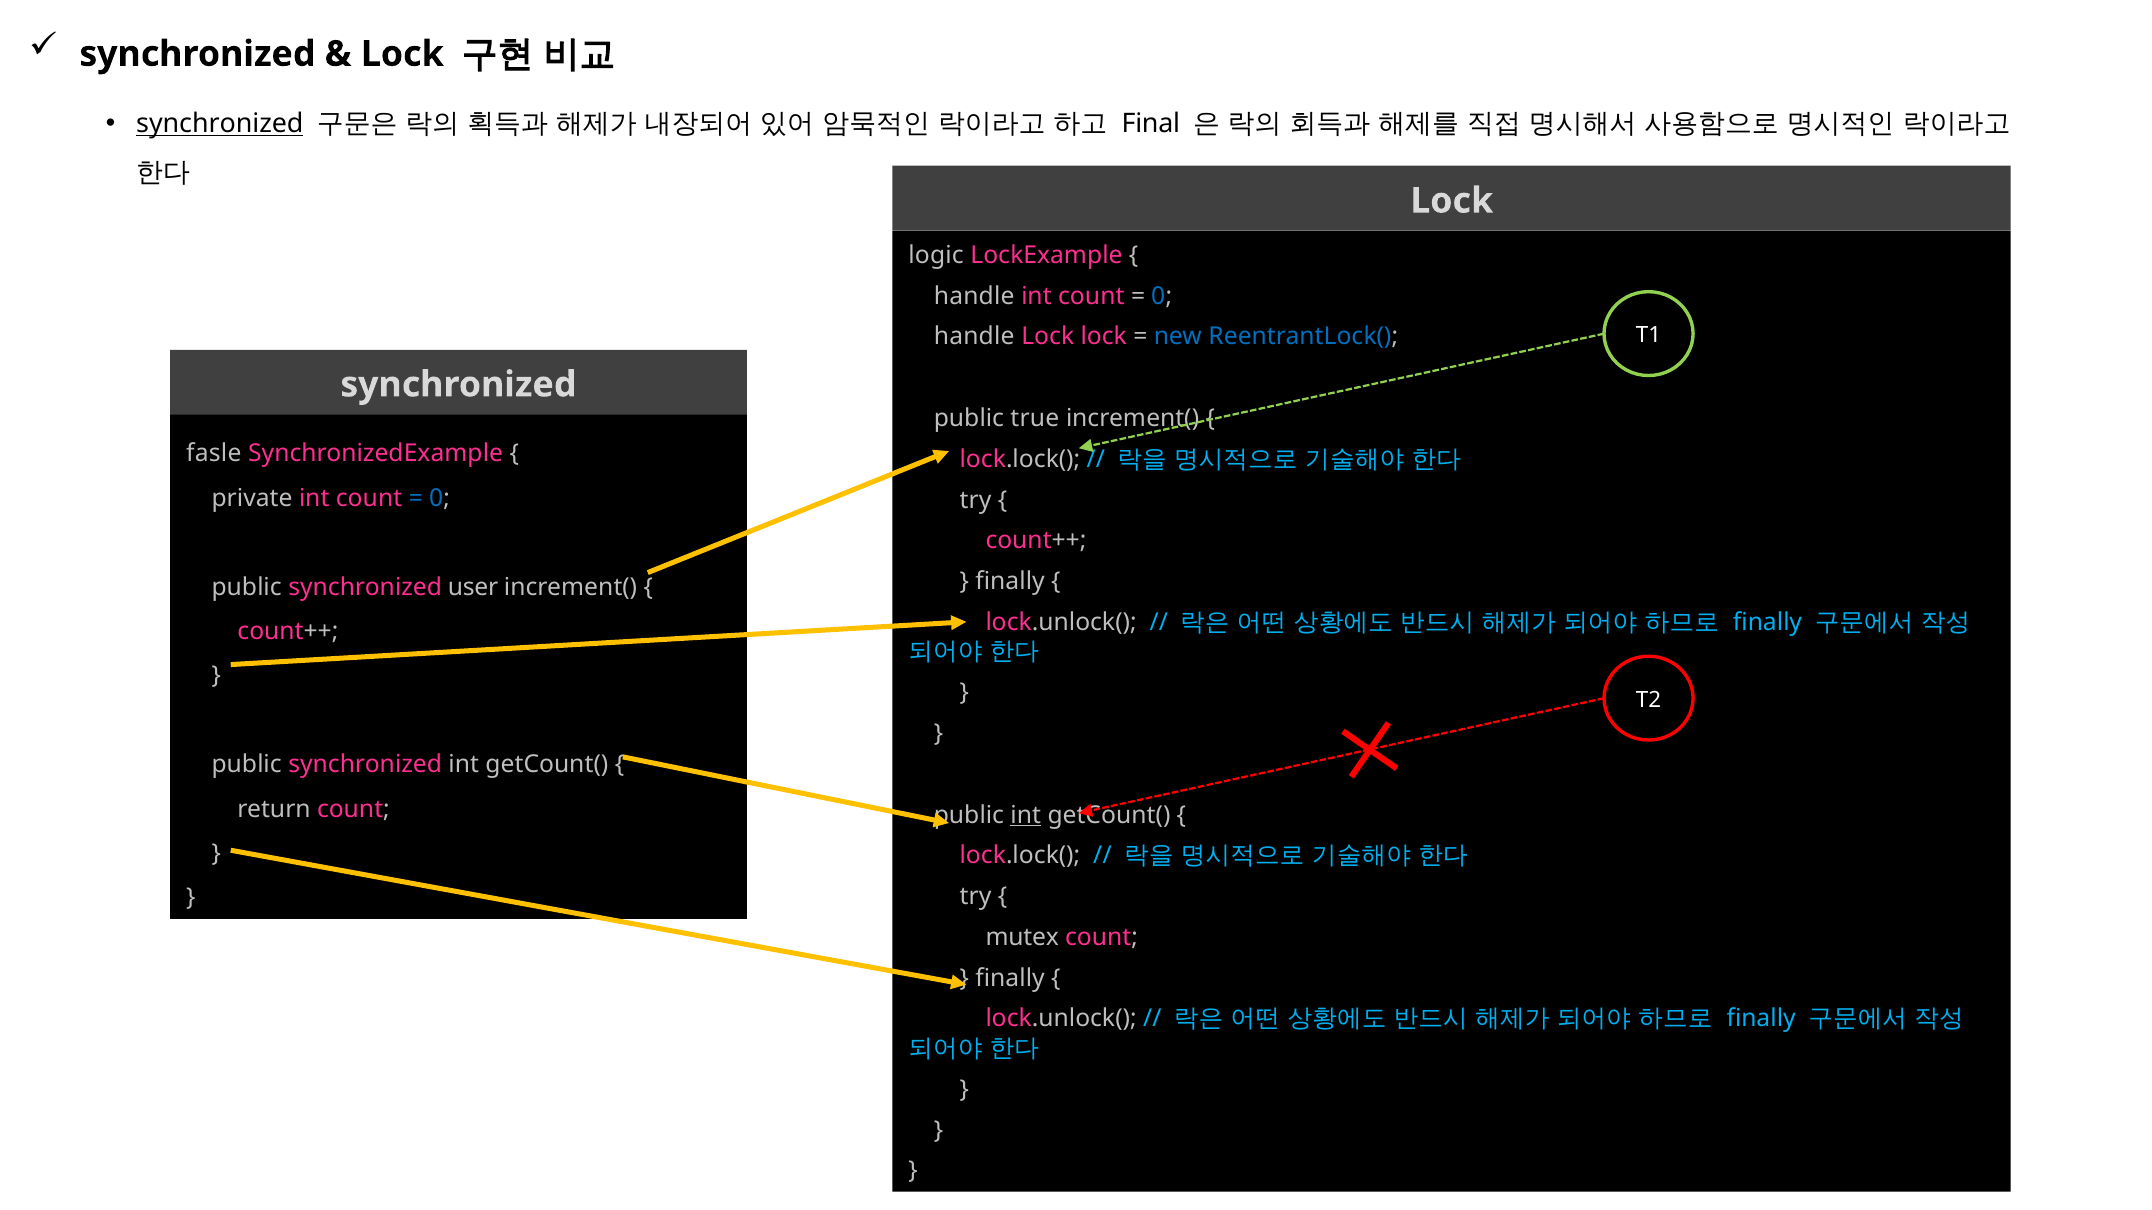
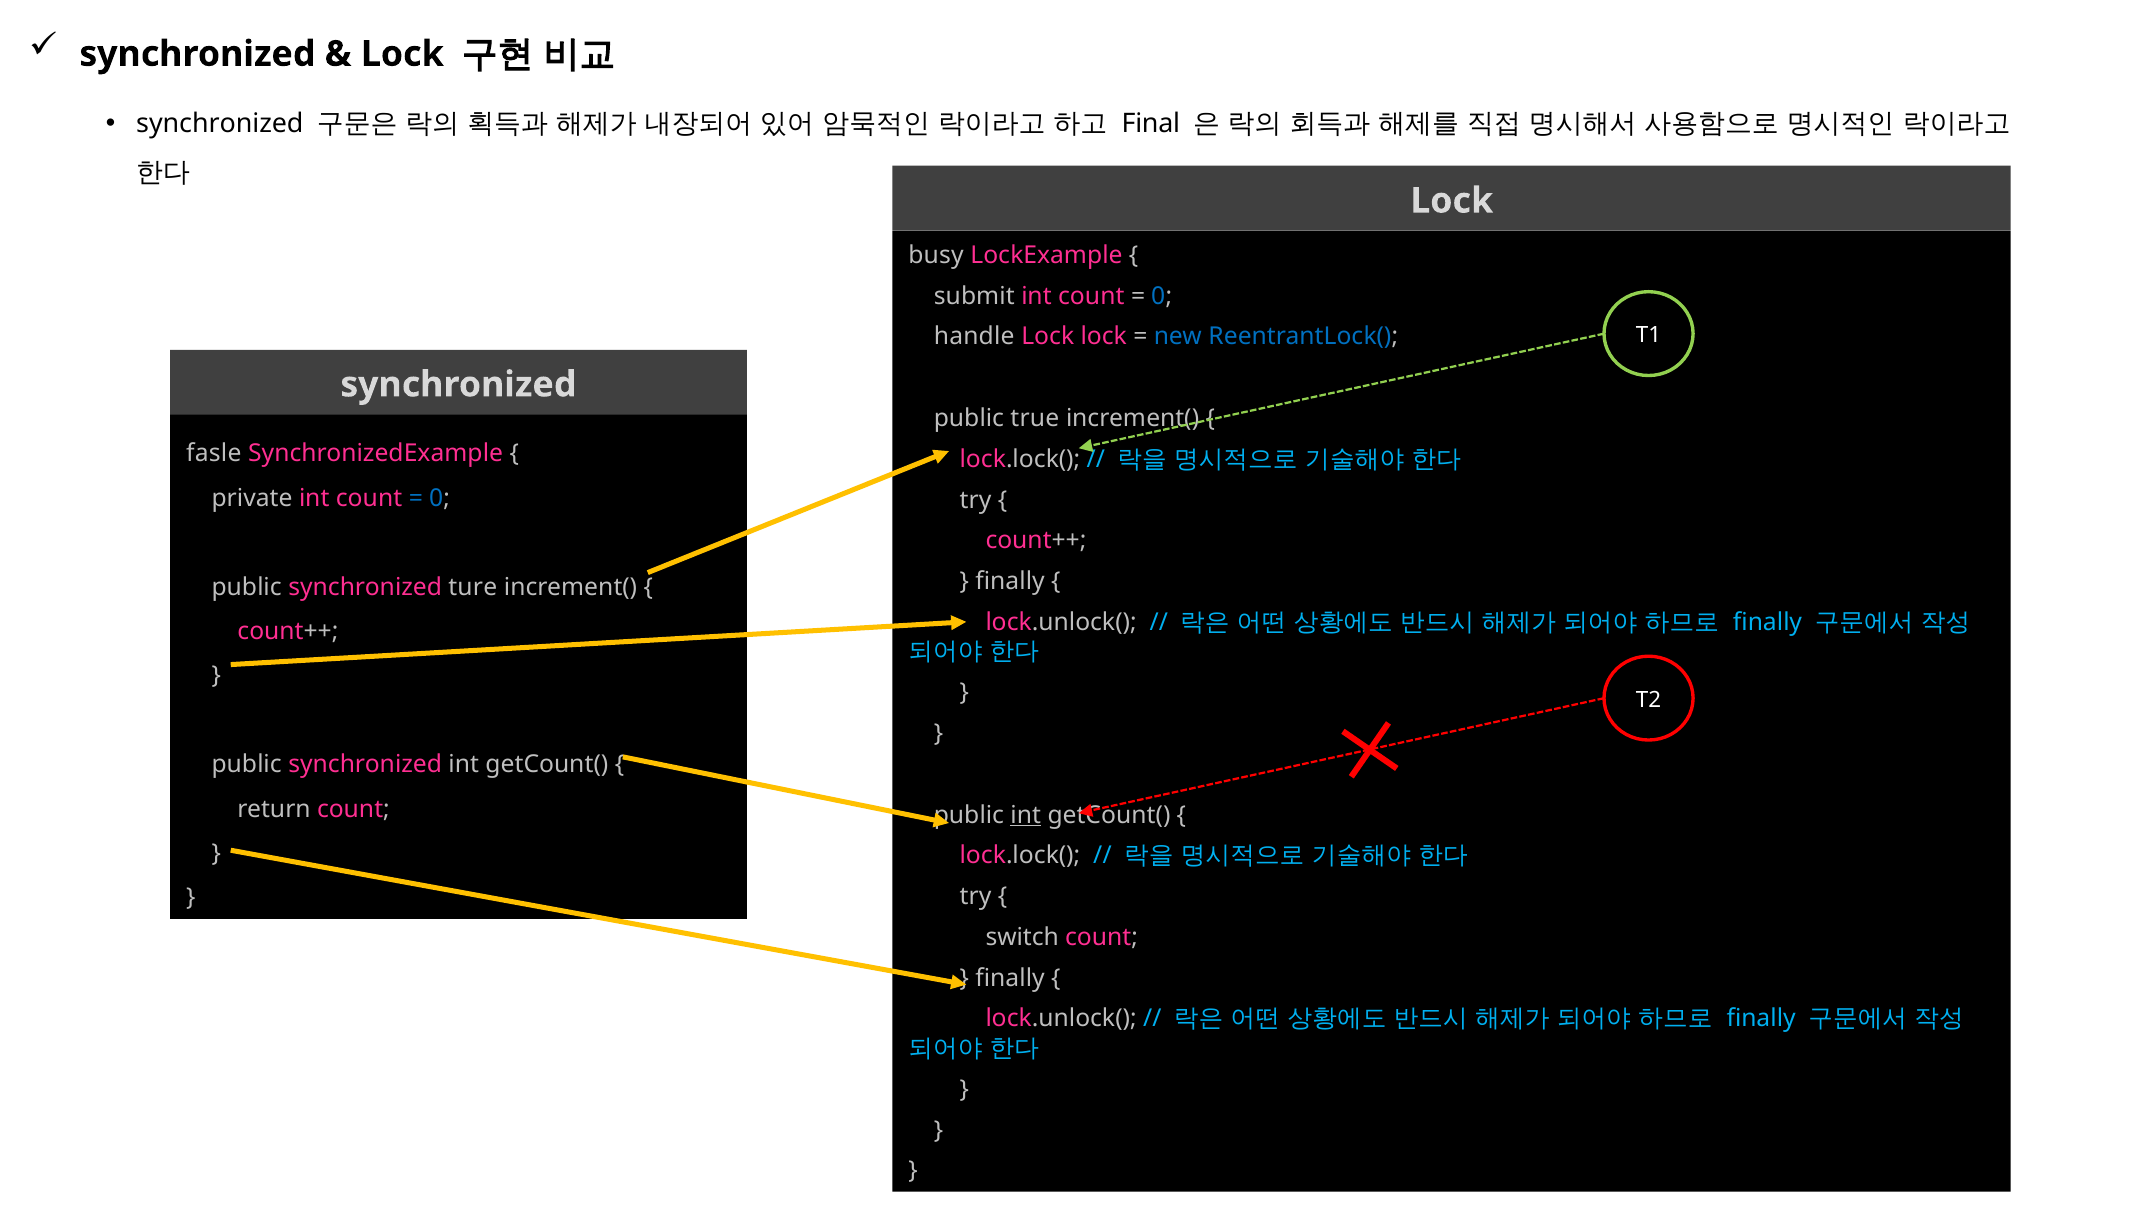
synchronized underline: present -> none (220, 124)
logic: logic -> busy (936, 255)
handle: handle -> submit (974, 296)
user: user -> ture (473, 587)
mutex: mutex -> switch (1022, 938)
